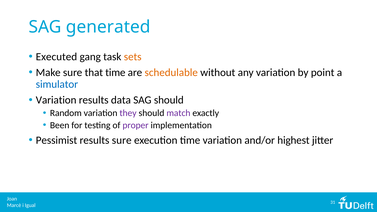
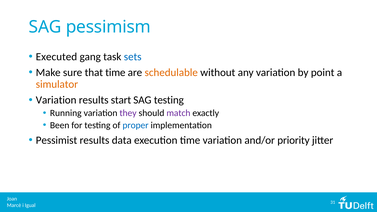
generated: generated -> pessimism (108, 27)
sets colour: orange -> blue (133, 57)
simulator colour: blue -> orange (57, 84)
data: data -> start (121, 100)
SAG should: should -> testing (169, 100)
Random: Random -> Running (66, 113)
proper colour: purple -> blue (136, 125)
results sure: sure -> data (122, 140)
highest: highest -> priority (293, 140)
